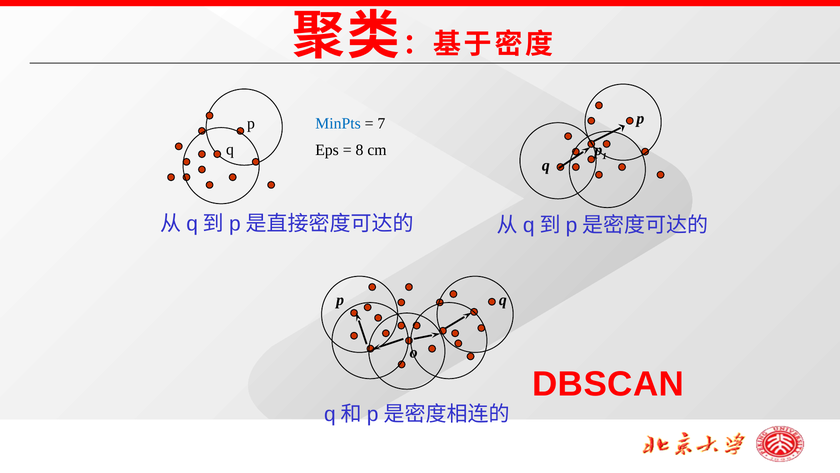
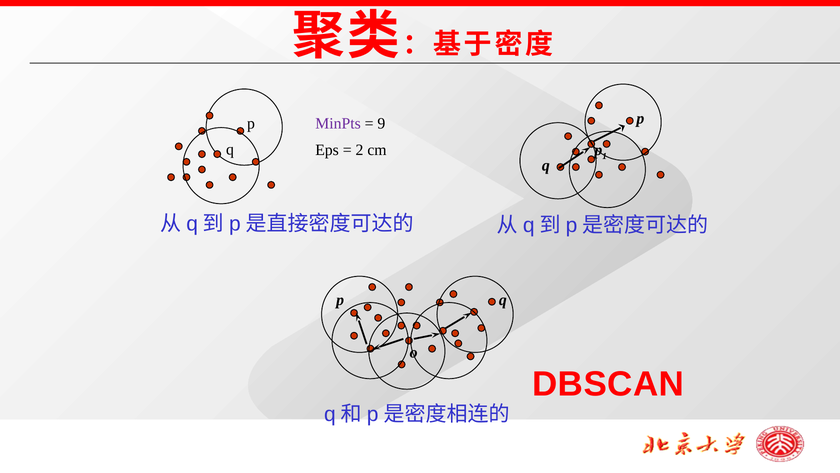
MinPts colour: blue -> purple (338, 123)
7: 7 -> 9 (381, 123)
8: 8 -> 2 (360, 150)
